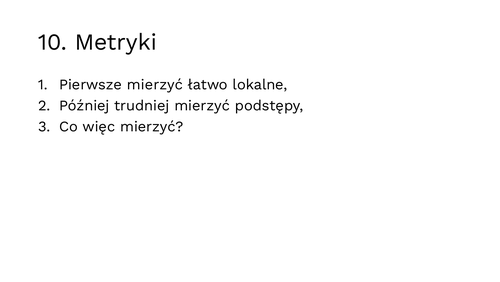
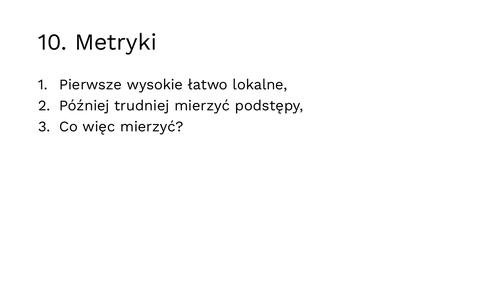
Pierwsze mierzyć: mierzyć -> wysokie (155, 85)
